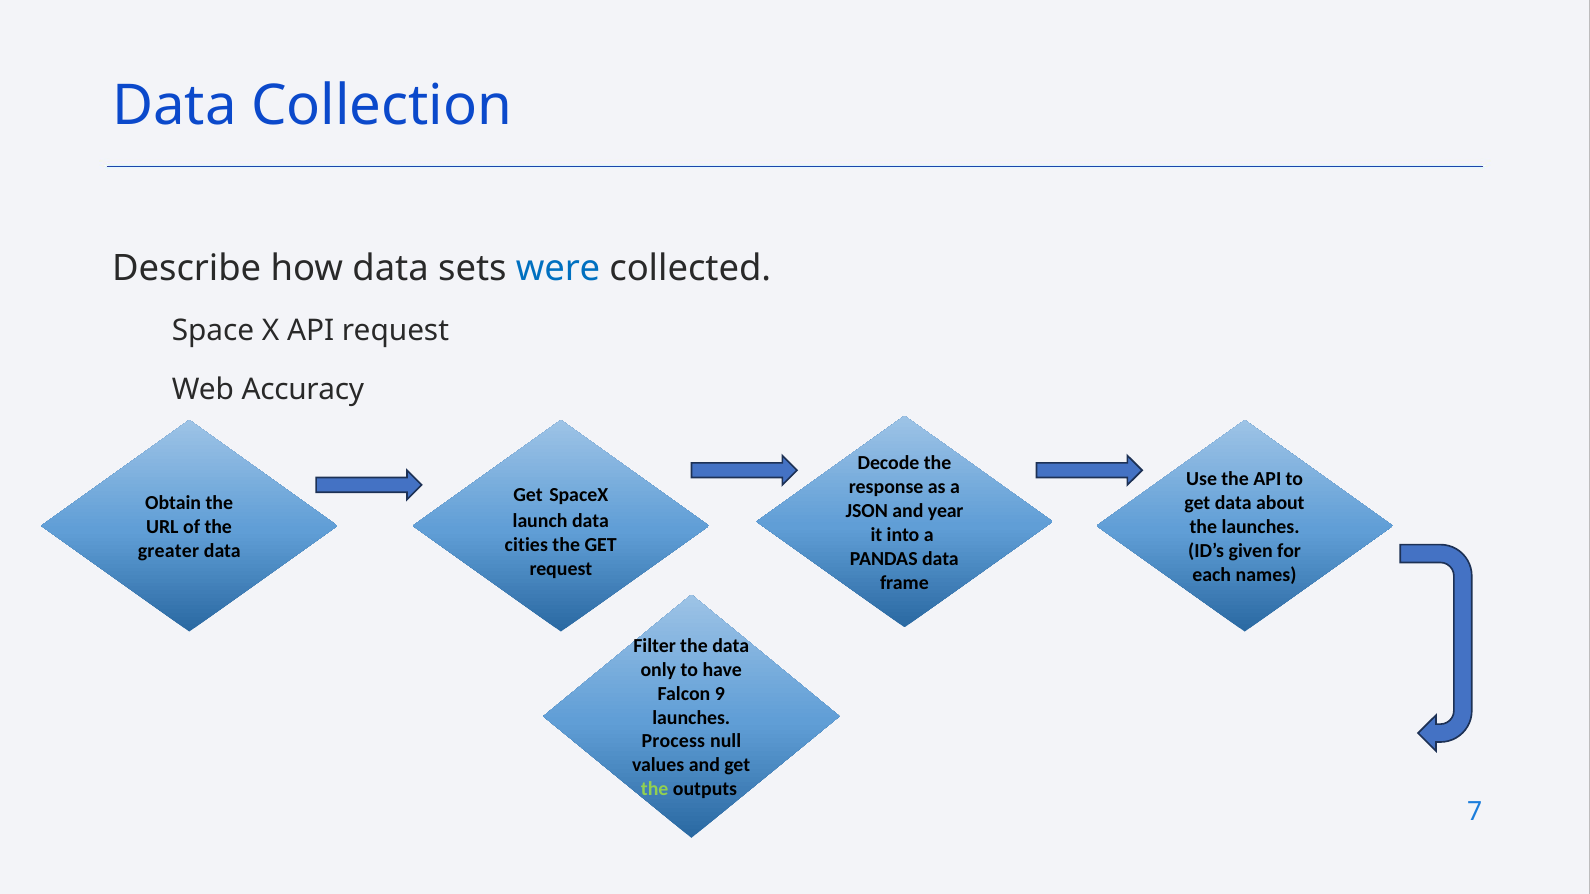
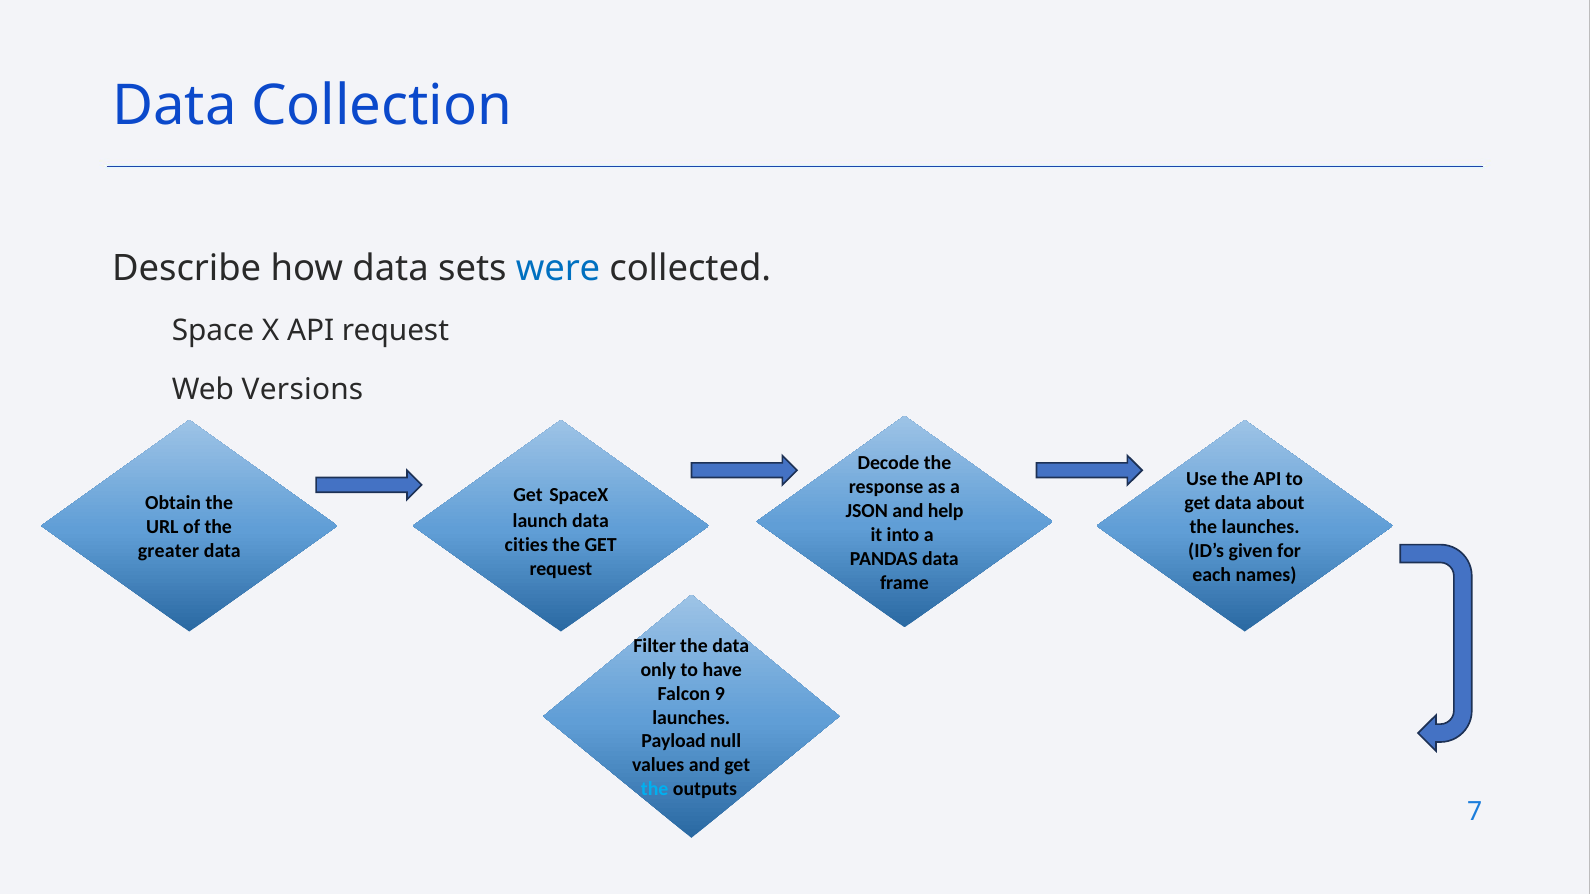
Accuracy: Accuracy -> Versions (302, 390)
year: year -> help (946, 511)
Process: Process -> Payload (674, 742)
the colour: light green -> light blue (655, 789)
